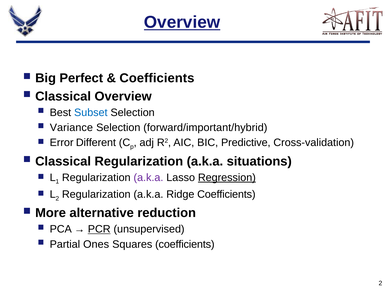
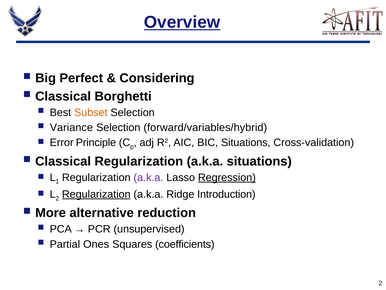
Coefficients: Coefficients -> Considering (157, 78)
Classical Overview: Overview -> Borghetti (123, 96)
Subset colour: blue -> orange (91, 112)
forward/important/hybrid: forward/important/hybrid -> forward/variables/hybrid (205, 127)
Different: Different -> Principle (96, 142)
BIC Predictive: Predictive -> Situations (246, 142)
Regularization underline: none -> present (96, 194)
Ridge Coefficients: Coefficients -> Introduction (226, 194)
PCR underline: present -> none (99, 229)
